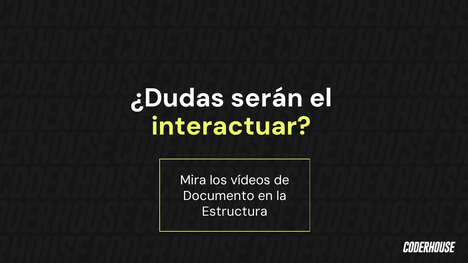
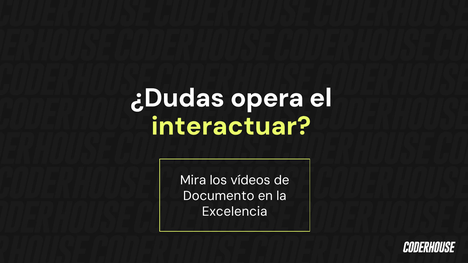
serán: serán -> opera (267, 98)
Estructura: Estructura -> Excelencia (235, 212)
